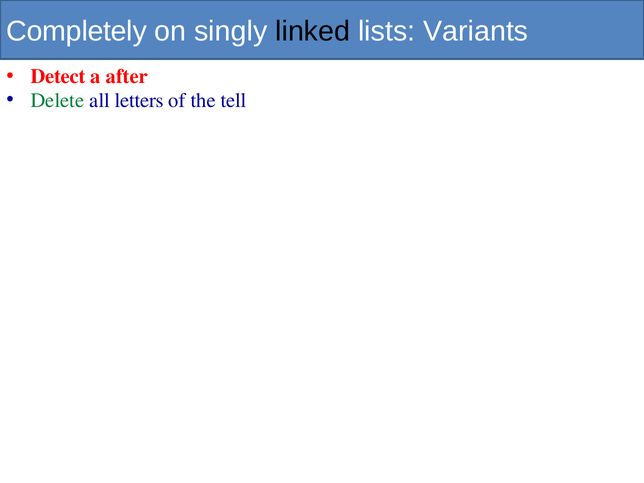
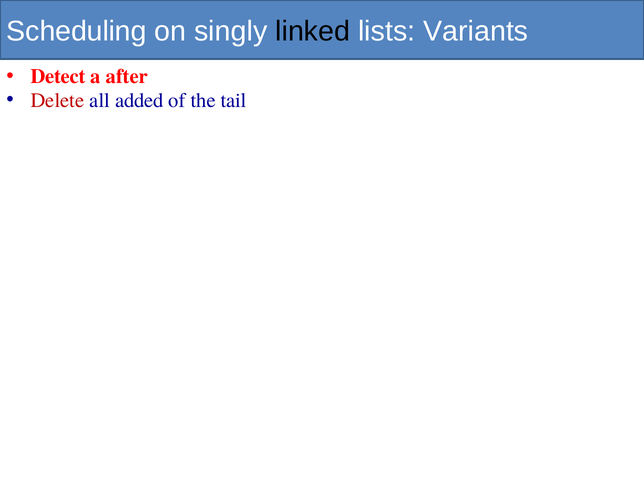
Completely: Completely -> Scheduling (77, 32)
Delete colour: green -> red (57, 100)
letters: letters -> added (139, 100)
tell: tell -> tail (233, 100)
